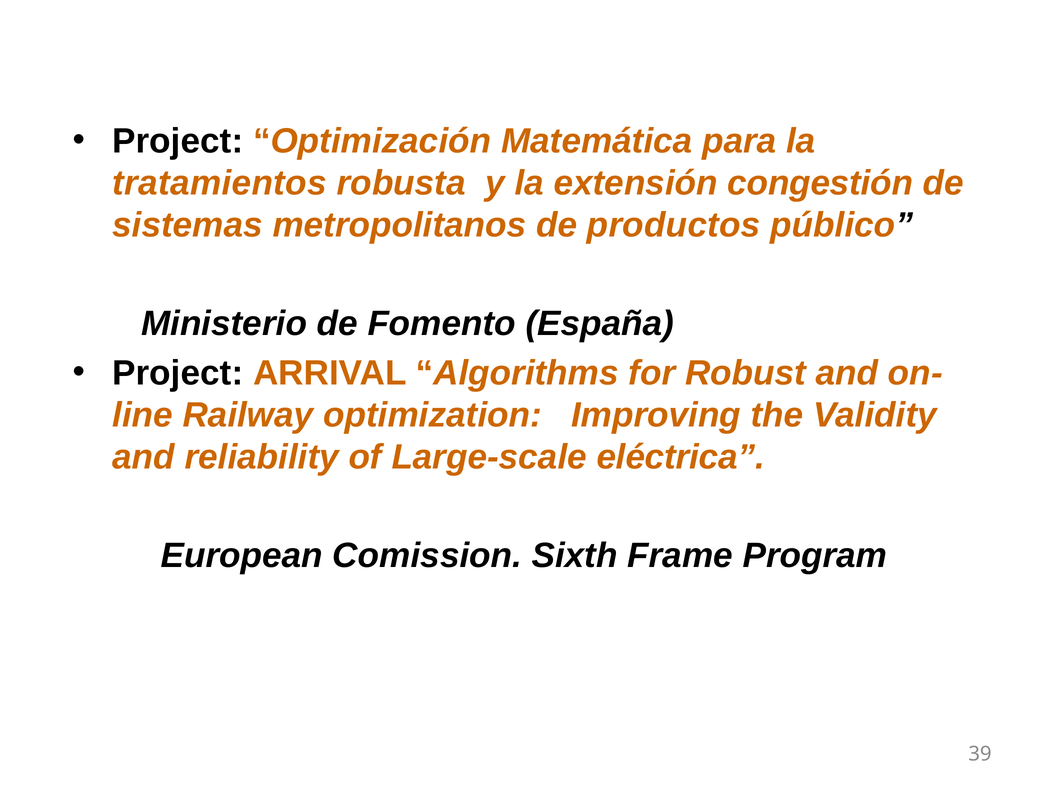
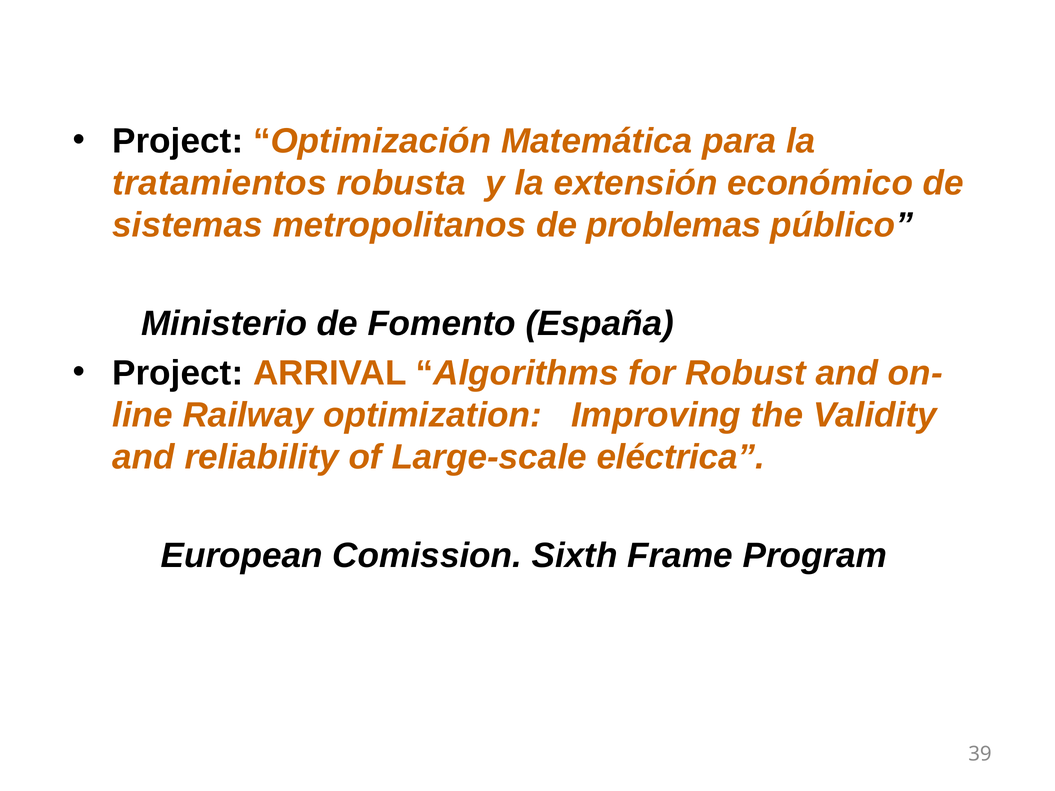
congestión: congestión -> económico (820, 183)
productos: productos -> problemas (674, 225)
